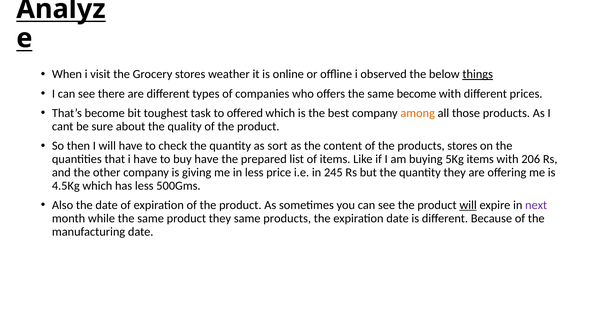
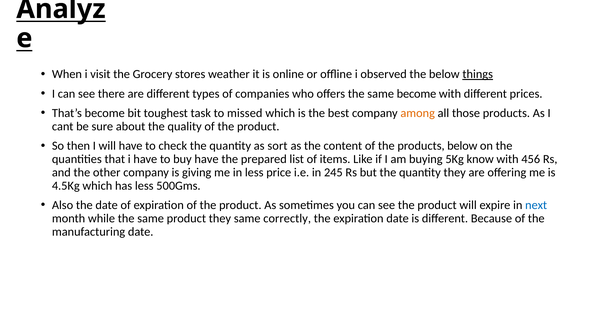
offered: offered -> missed (245, 113)
products stores: stores -> below (462, 146)
5Kg items: items -> know (480, 159)
206: 206 -> 456 (531, 159)
will underline: present -> none (468, 205)
next colour: purple -> blue (536, 205)
same products: products -> correctly (287, 218)
